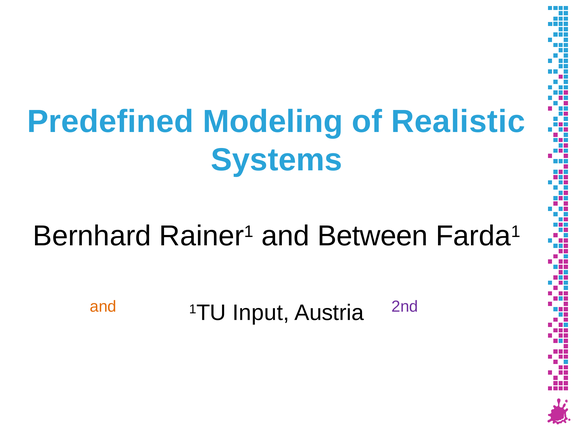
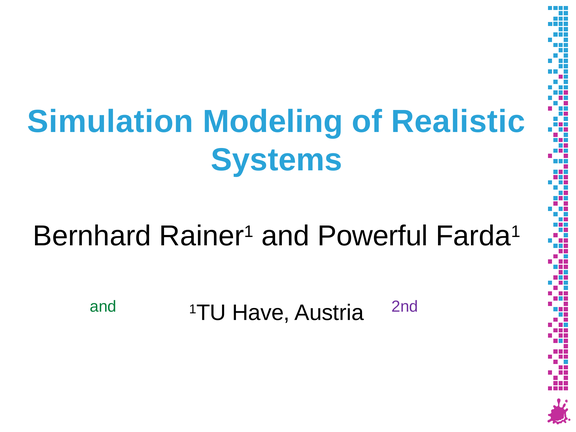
Predefined: Predefined -> Simulation (110, 121)
Between: Between -> Powerful (373, 236)
and colour: orange -> green (103, 307)
Input: Input -> Have (261, 313)
